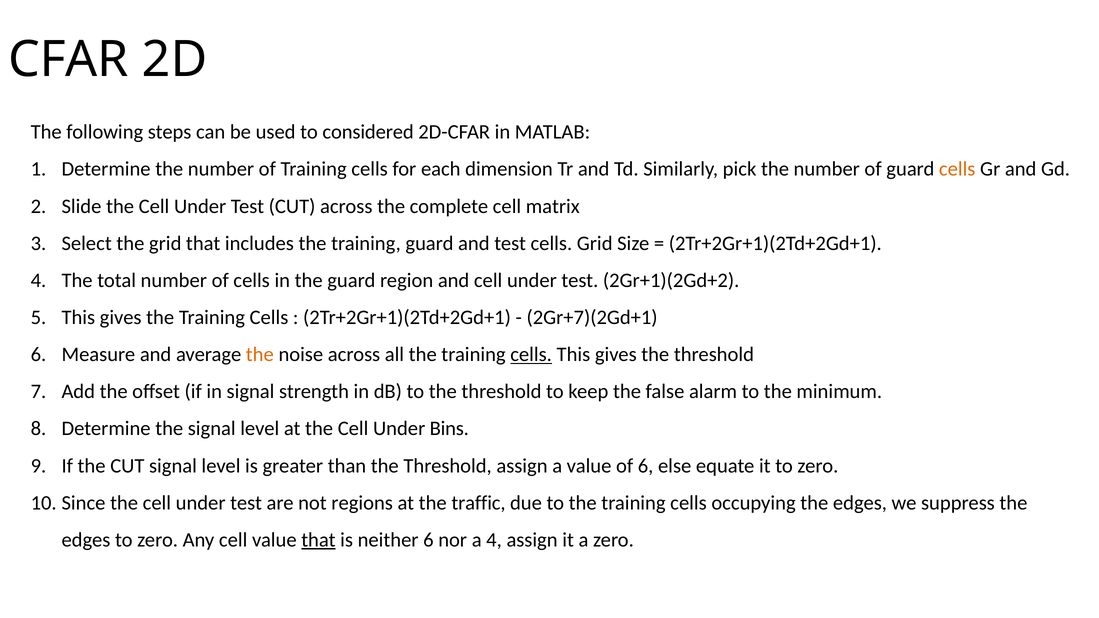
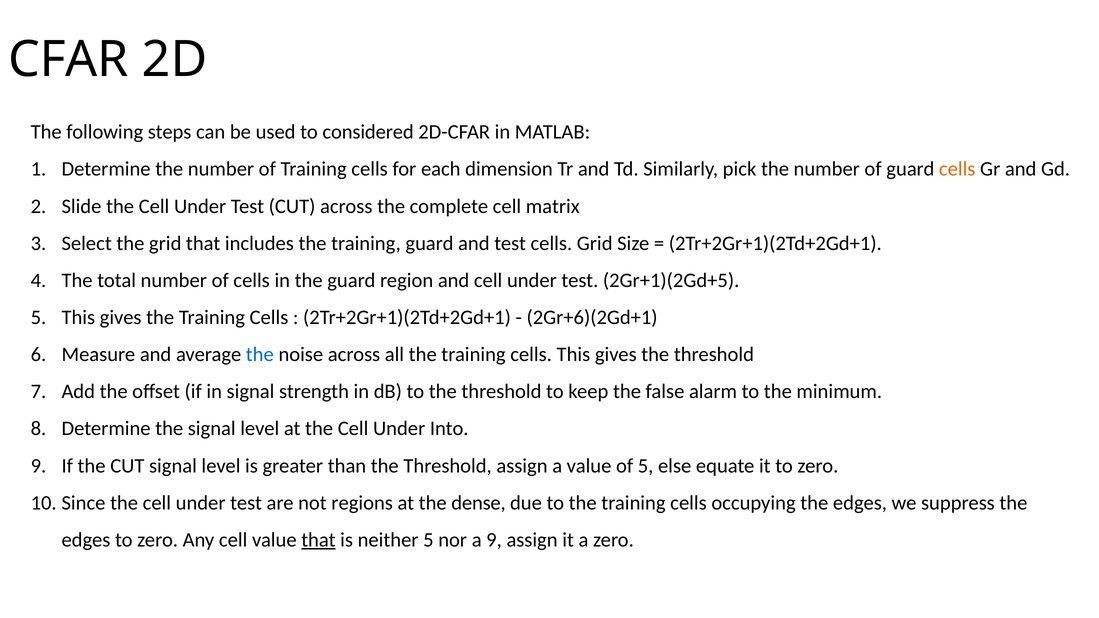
2Gr+1)(2Gd+2: 2Gr+1)(2Gd+2 -> 2Gr+1)(2Gd+5 (671, 280)
2Gr+7)(2Gd+1: 2Gr+7)(2Gd+1 -> 2Gr+6)(2Gd+1 (592, 318)
the colour: orange -> blue (260, 355)
cells underline: present -> none (531, 355)
Bins: Bins -> Into (449, 429)
of 6: 6 -> 5 (646, 466)
traffic: traffic -> dense (479, 503)
neither 6: 6 -> 5 (428, 540)
a 4: 4 -> 9 (494, 540)
